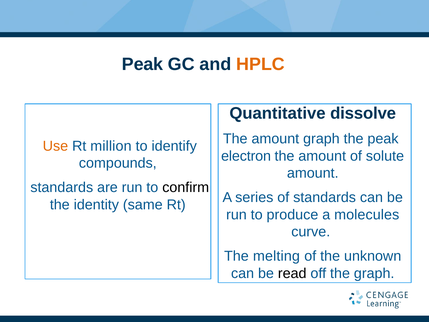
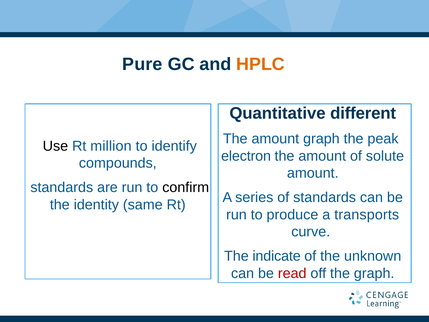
Peak: Peak -> Pure (142, 64)
dissolve: dissolve -> different (363, 113)
Use colour: orange -> black (55, 146)
molecules: molecules -> transports (367, 215)
melting: melting -> indicate (277, 256)
read colour: black -> red (292, 273)
